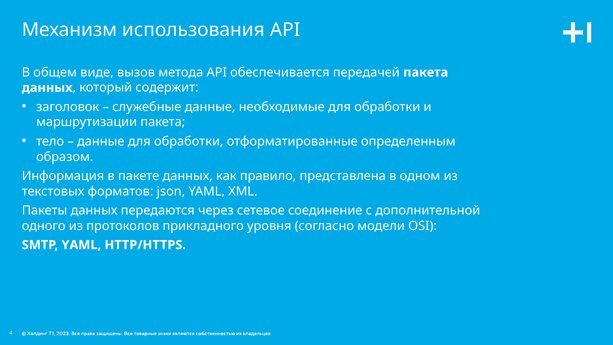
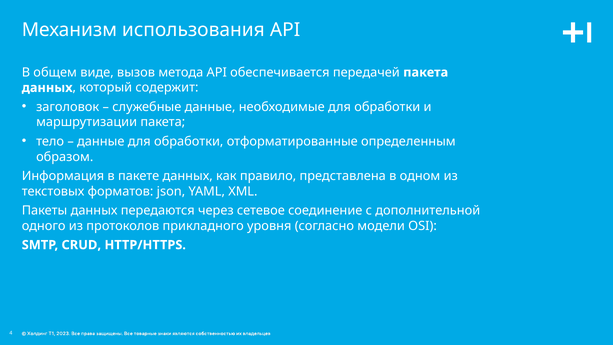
SMTP YAML: YAML -> CRUD (81, 245)
